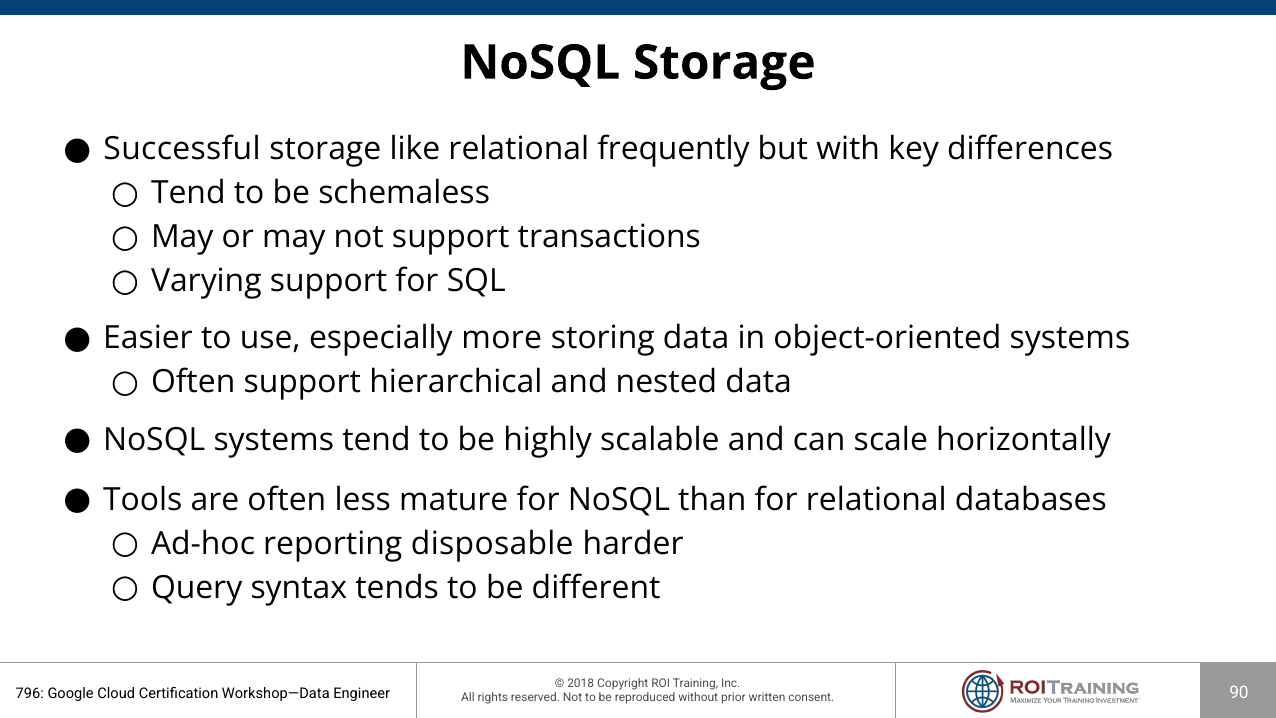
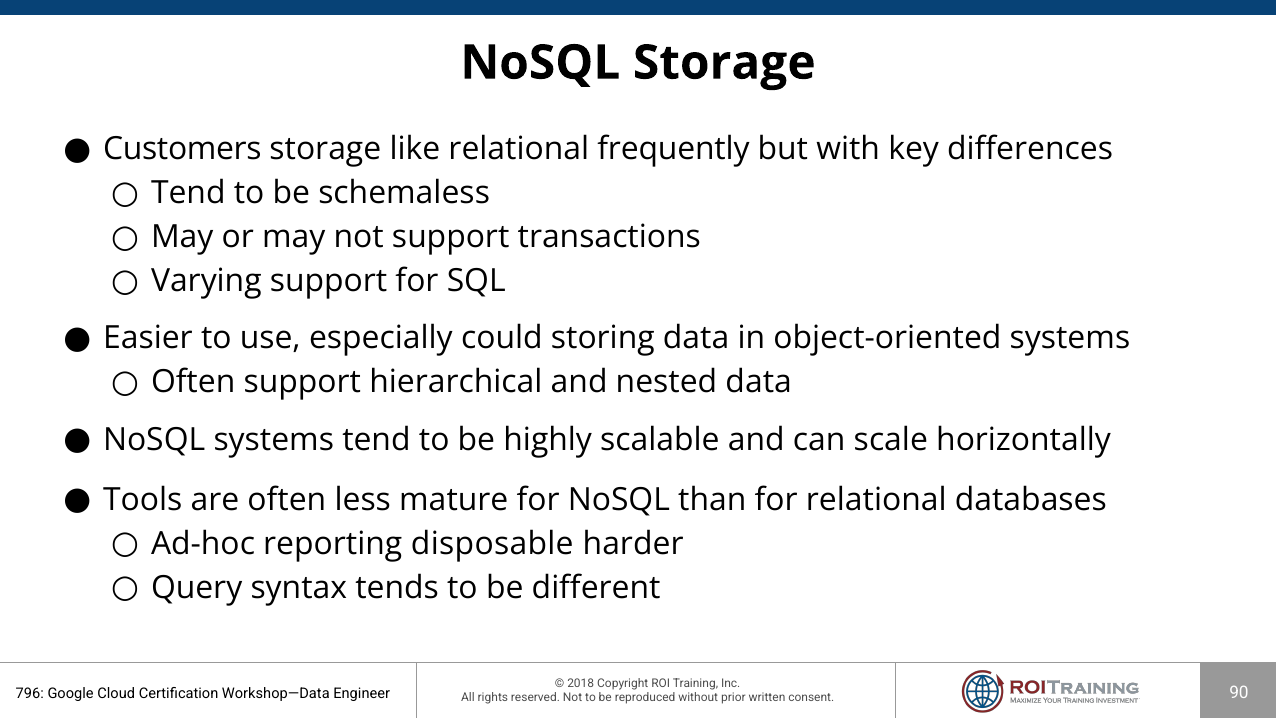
Successful: Successful -> Customers (182, 149)
more: more -> could (502, 338)
